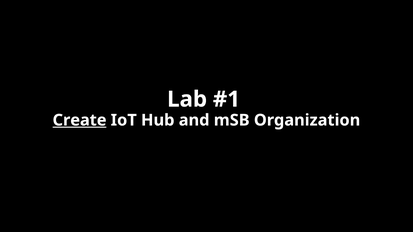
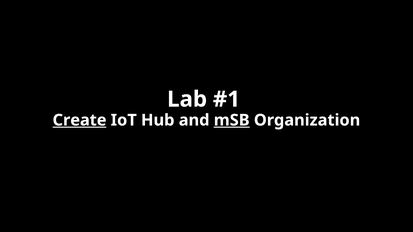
mSB underline: none -> present (232, 120)
